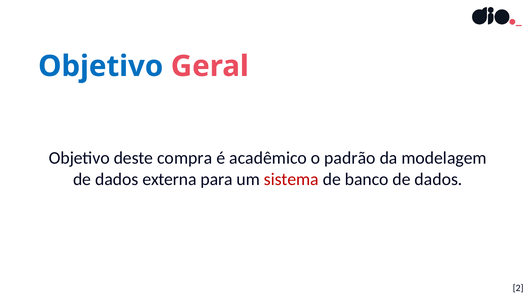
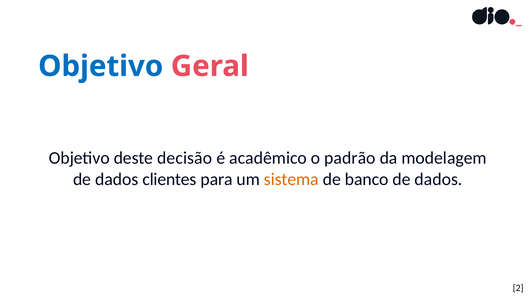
compra: compra -> decisão (185, 158)
externa: externa -> clientes (169, 179)
sistema colour: red -> orange (291, 179)
